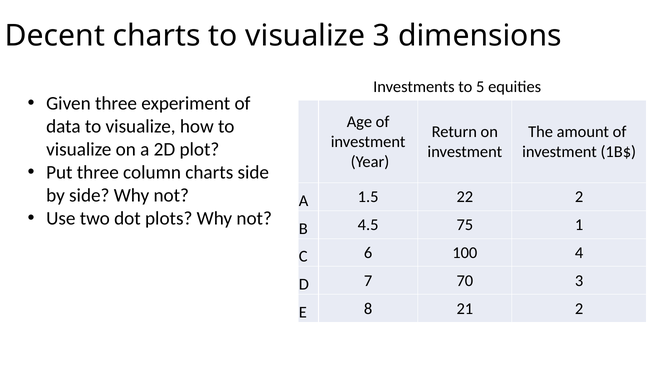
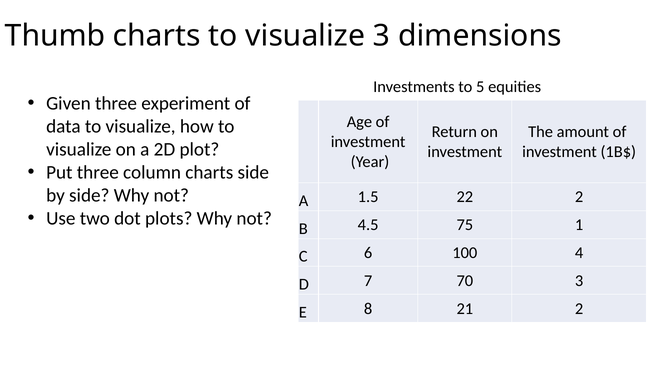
Decent: Decent -> Thumb (55, 36)
